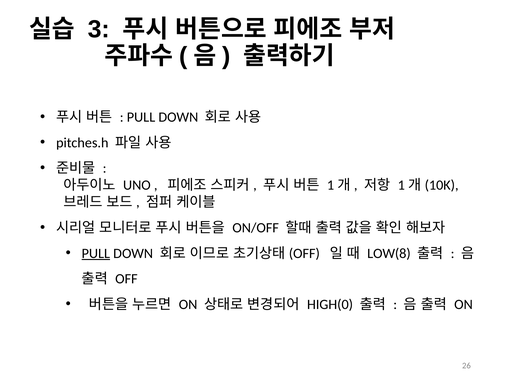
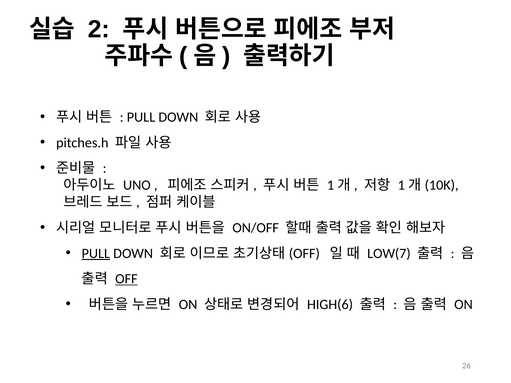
3: 3 -> 2 (99, 29)
LOW(8: LOW(8 -> LOW(7 (389, 254)
OFF underline: none -> present (126, 279)
HIGH(0: HIGH(0 -> HIGH(6 (330, 305)
